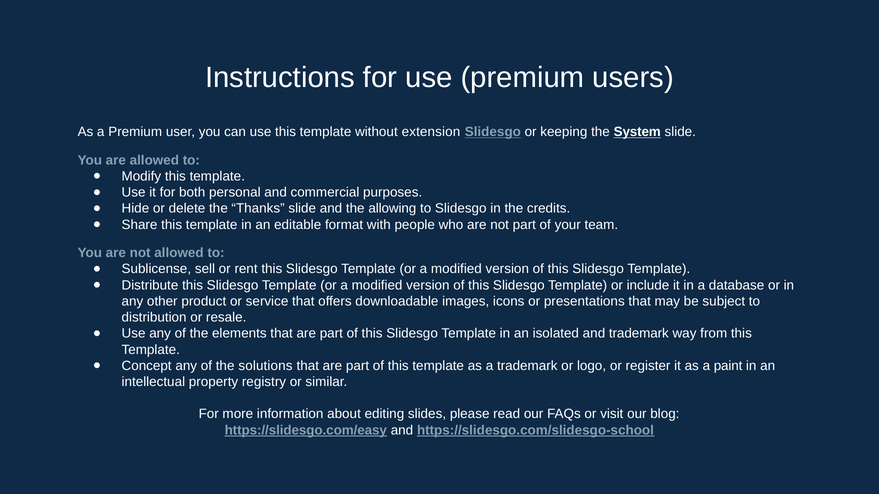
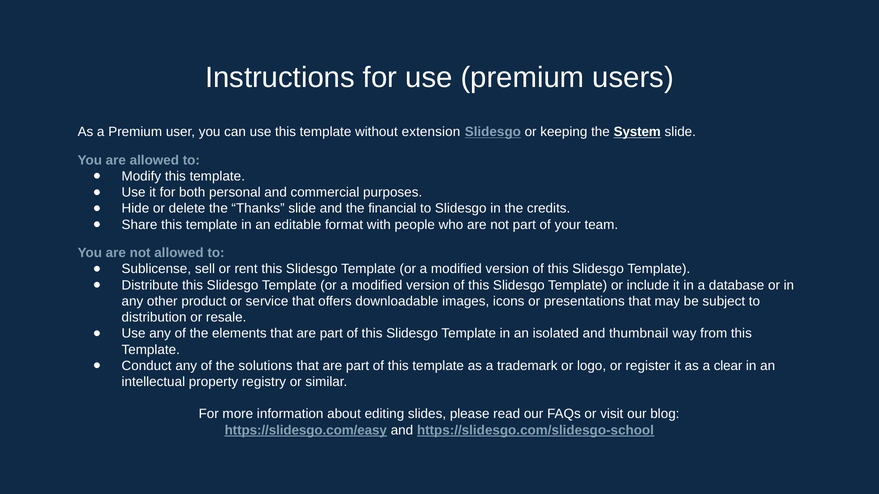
allowing: allowing -> financial (392, 209)
and trademark: trademark -> thumbnail (639, 334)
Concept: Concept -> Conduct (147, 366)
paint: paint -> clear (728, 366)
